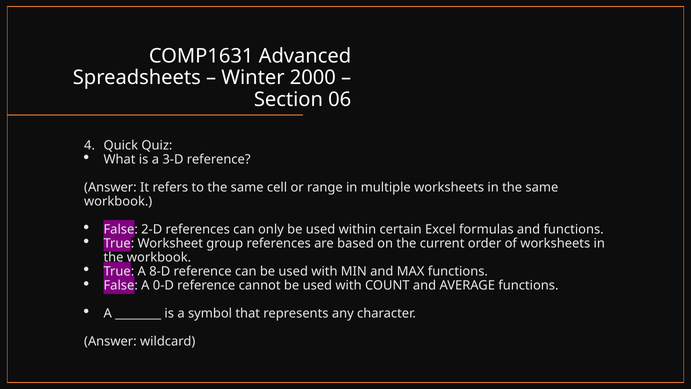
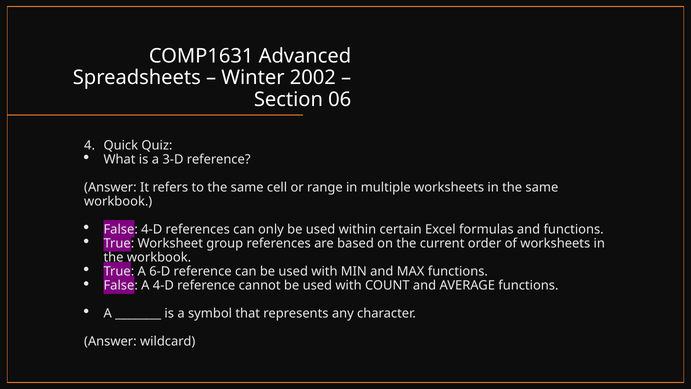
2000: 2000 -> 2002 (313, 78)
2-D: 2-D -> 4-D (152, 229)
8-D: 8-D -> 6-D (160, 271)
A 0-D: 0-D -> 4-D (163, 285)
